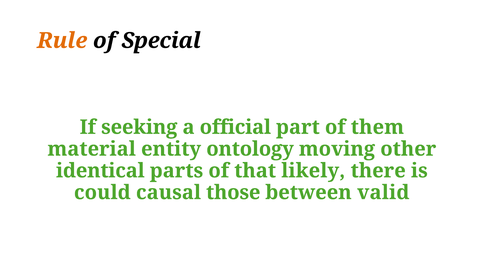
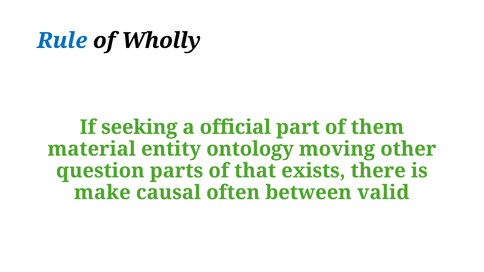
Rule colour: orange -> blue (62, 41)
Special: Special -> Wholly (161, 41)
identical: identical -> question (100, 171)
likely: likely -> exists (313, 171)
could: could -> make (102, 193)
those: those -> often (233, 193)
